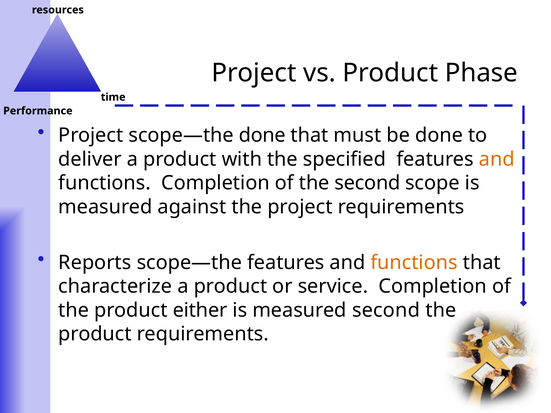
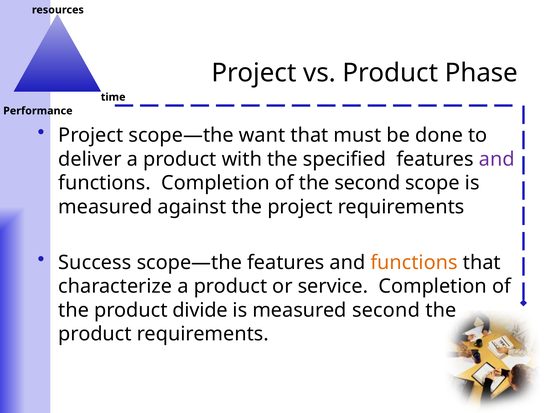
scope—the done: done -> want (262, 135)
and colour: orange -> purple (497, 159)
Reports: Reports -> Success (95, 263)
either: either -> divide (200, 310)
